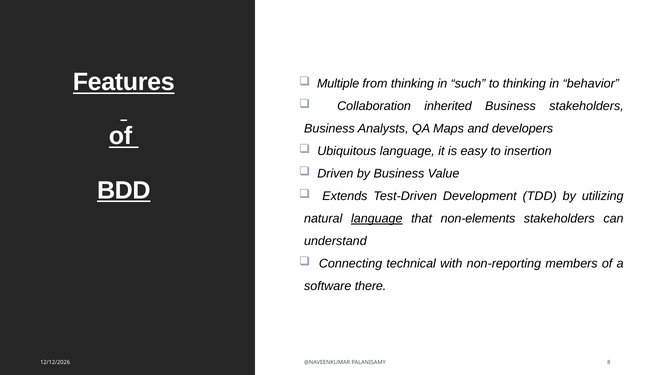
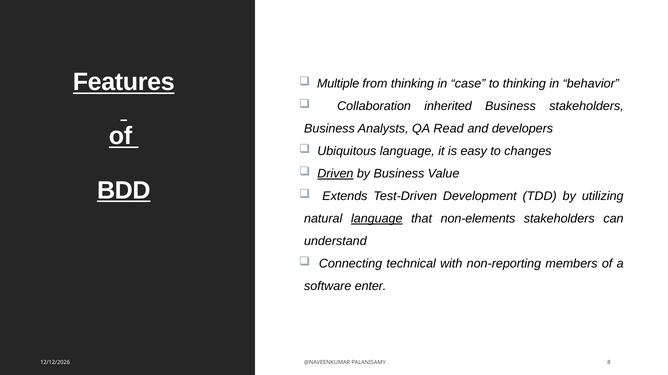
such: such -> case (468, 84)
Maps: Maps -> Read (449, 129)
insertion: insertion -> changes (528, 152)
Driven underline: none -> present (335, 174)
there: there -> enter (371, 287)
